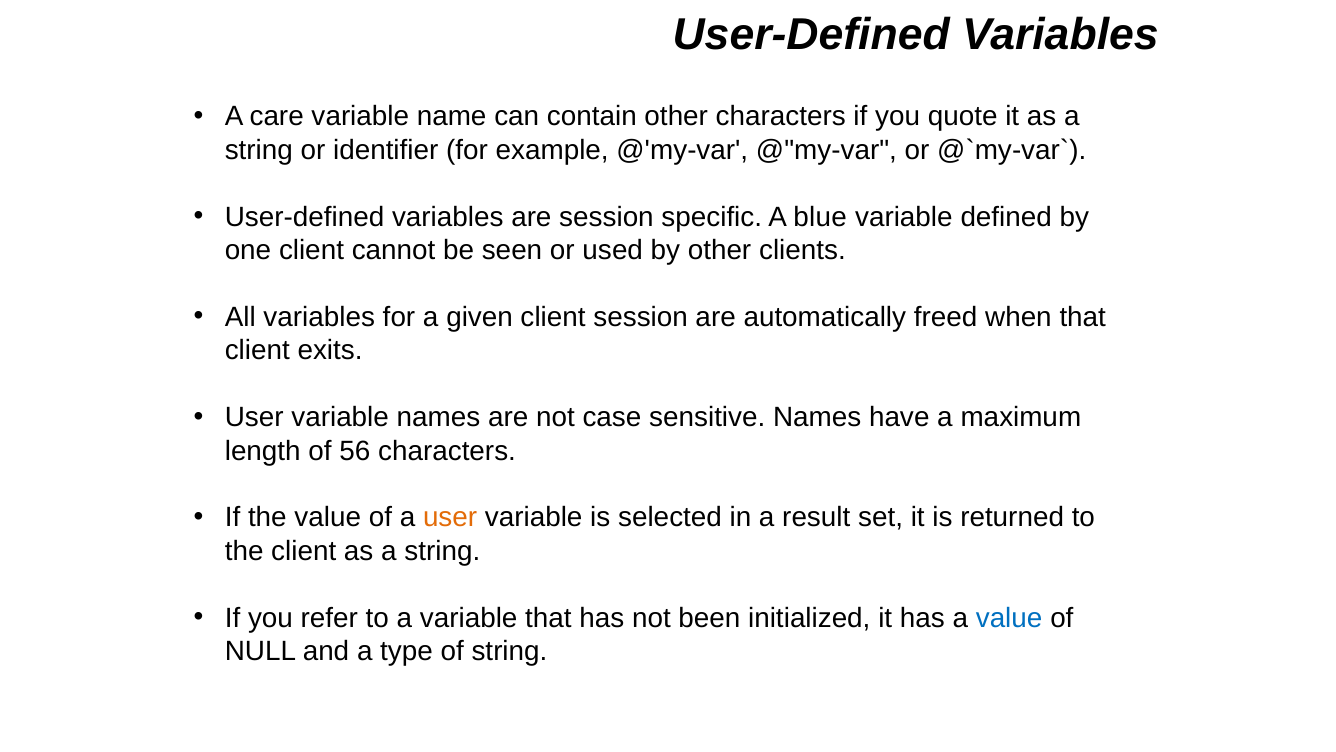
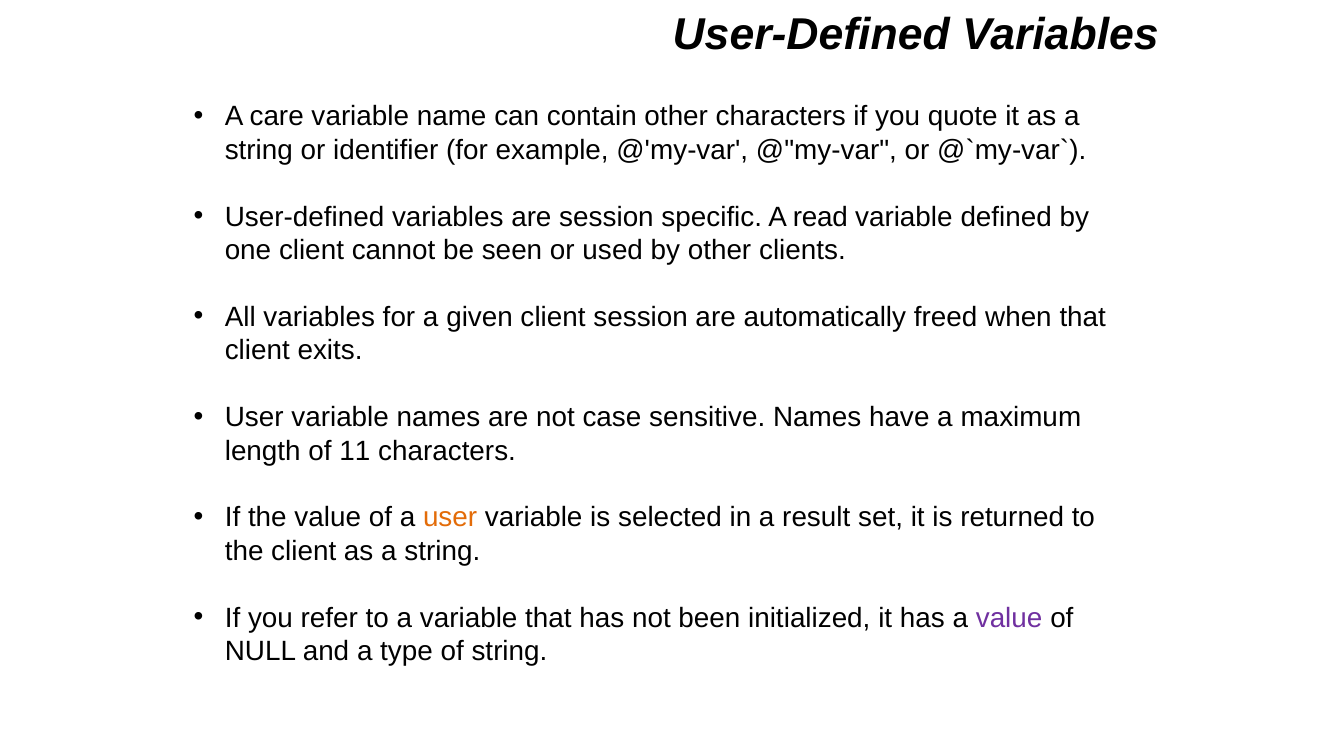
blue: blue -> read (820, 217)
56: 56 -> 11 (355, 451)
value colour: blue -> purple (1009, 618)
